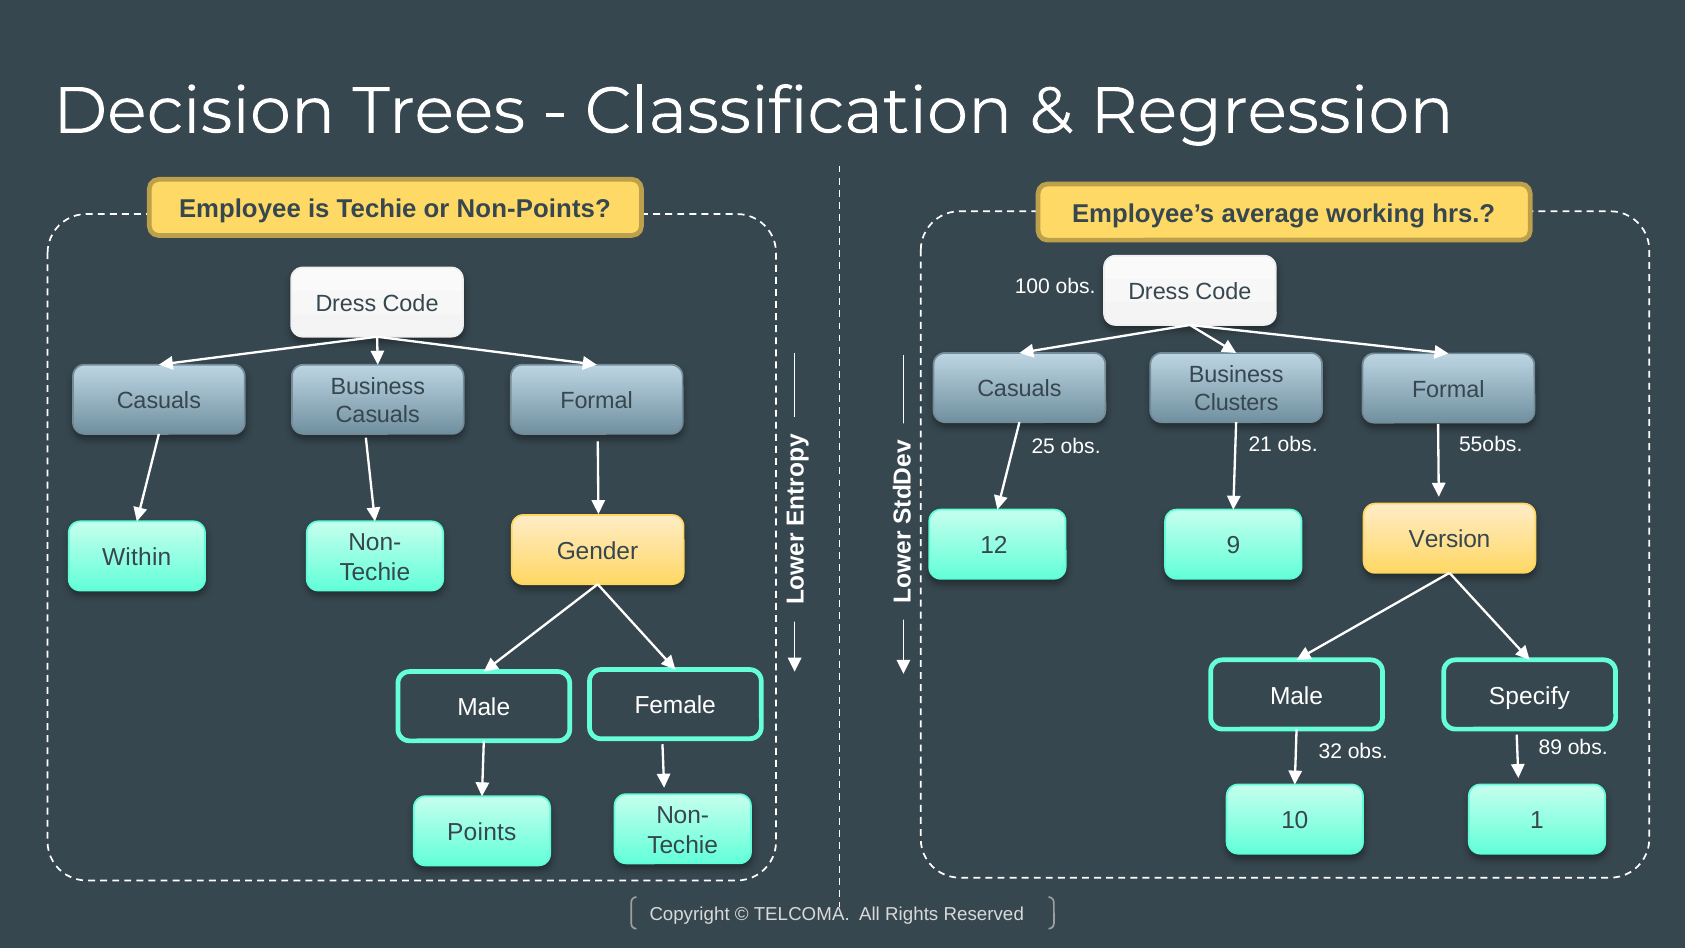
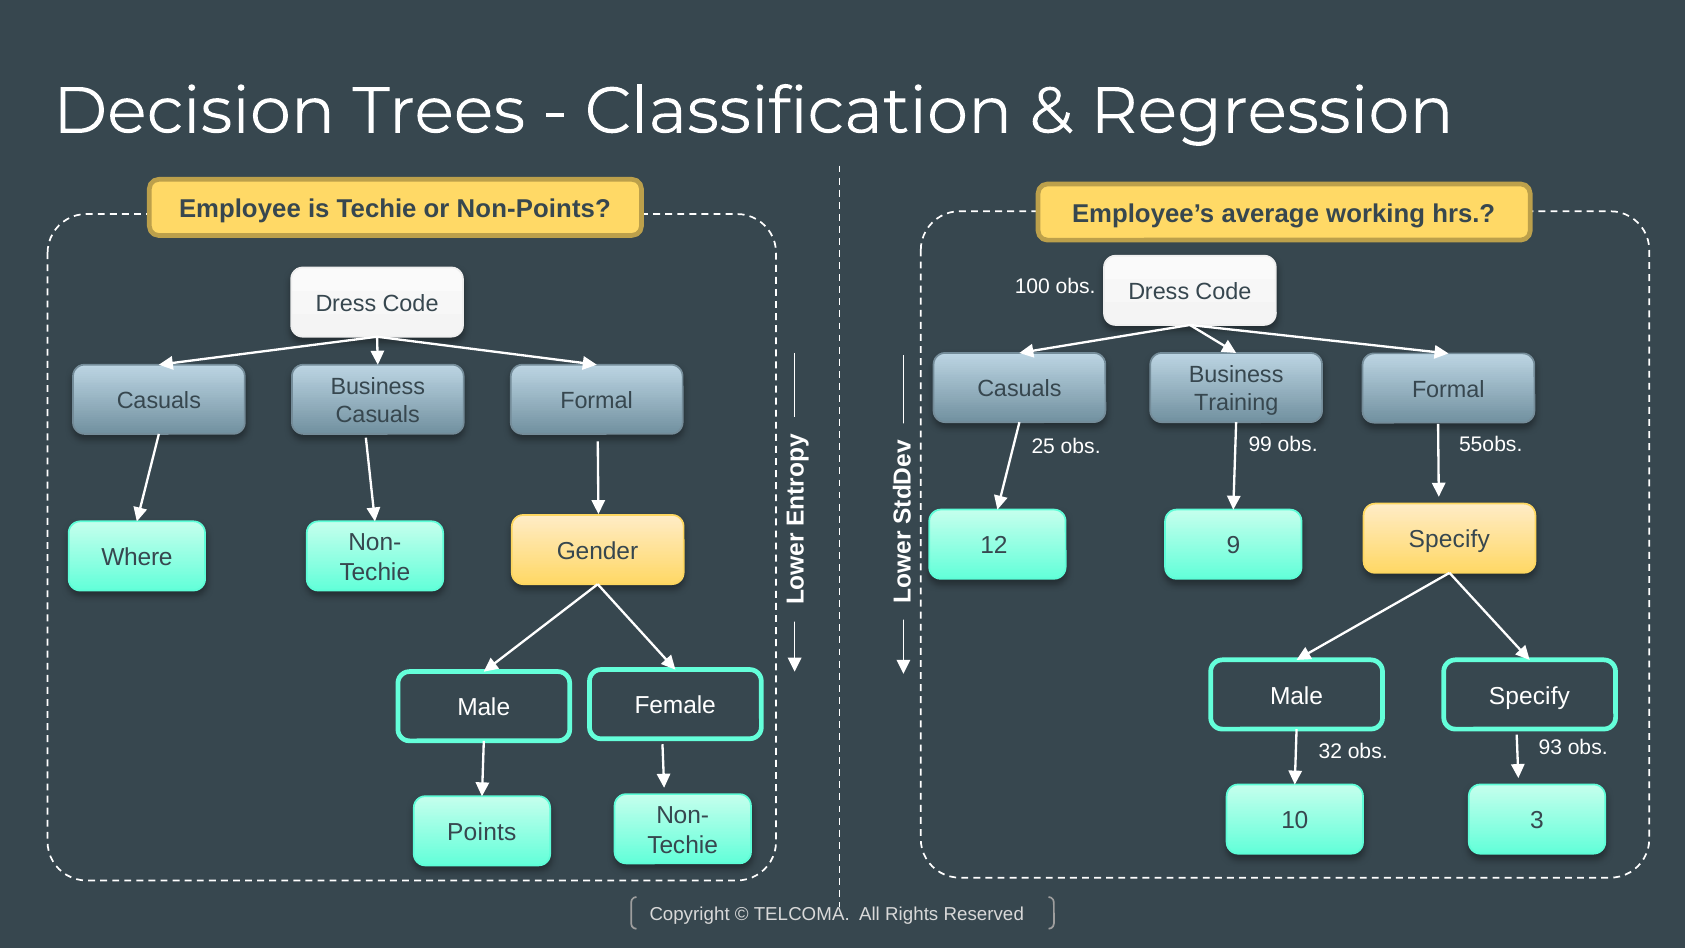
Clusters: Clusters -> Training (1236, 403)
21: 21 -> 99 (1260, 444)
12 Version: Version -> Specify (1449, 540)
Within: Within -> Where (137, 558)
89: 89 -> 93 (1550, 747)
1: 1 -> 3 (1537, 821)
